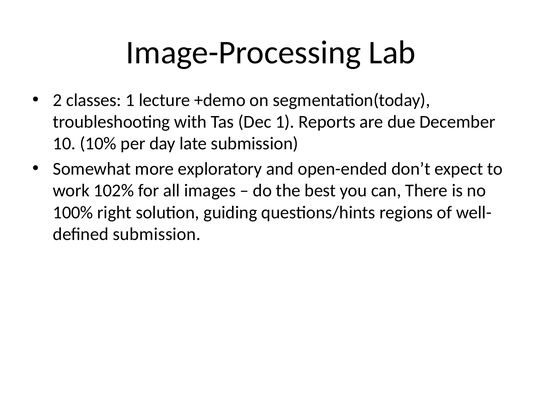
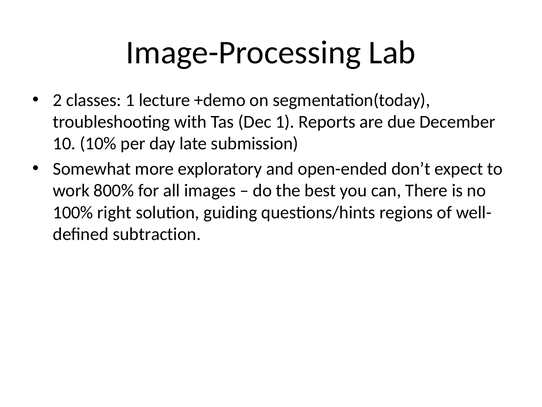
102%: 102% -> 800% (114, 190)
submission: submission -> subtraction (157, 234)
